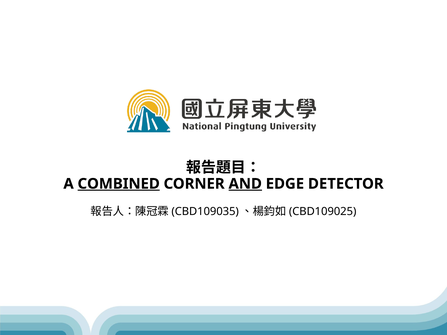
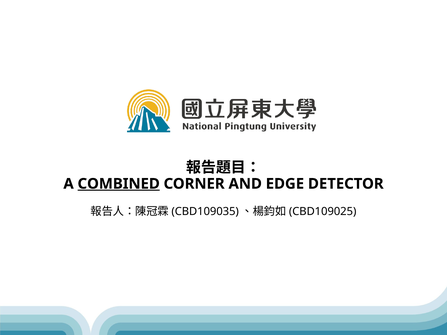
AND underline: present -> none (245, 184)
